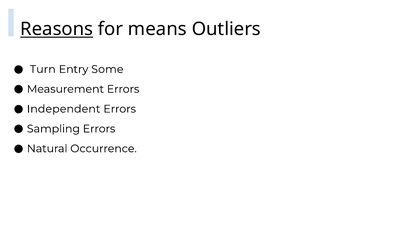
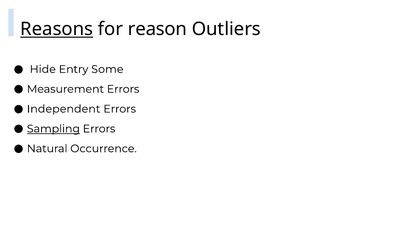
means: means -> reason (158, 29)
Turn: Turn -> Hide (43, 69)
Sampling underline: none -> present (53, 129)
